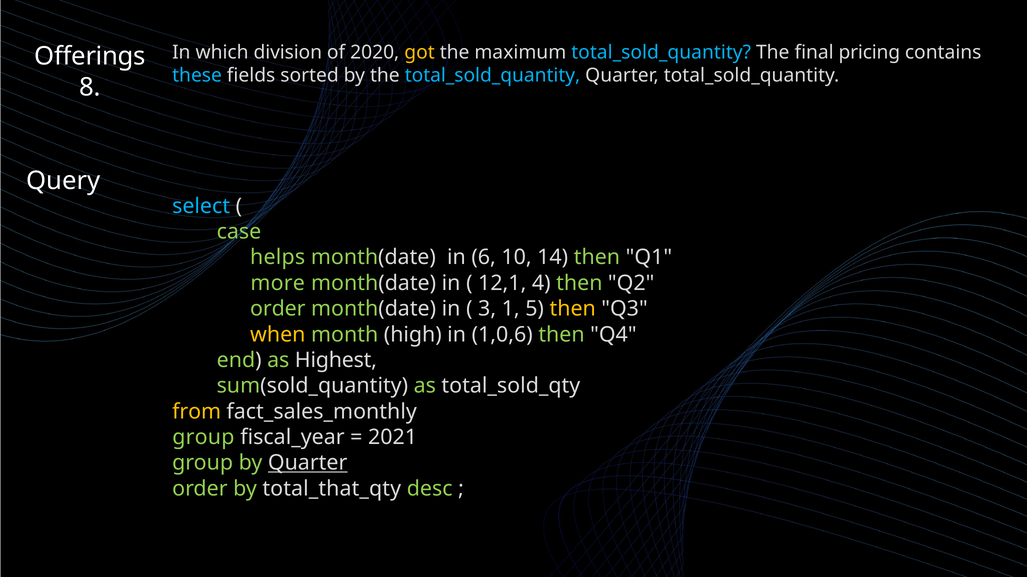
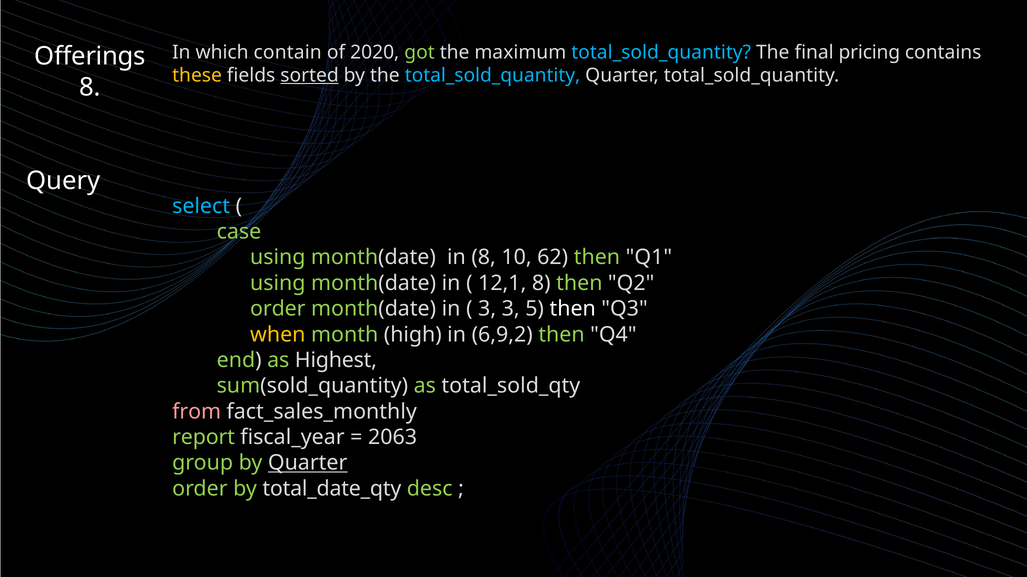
division: division -> contain (288, 52)
got colour: yellow -> light green (420, 52)
these colour: light blue -> yellow (197, 75)
sorted underline: none -> present (310, 75)
helps: helps -> using (278, 258)
in 6: 6 -> 8 (484, 258)
14: 14 -> 62 (553, 258)
more: more -> using (278, 283)
12,1 4: 4 -> 8 (541, 283)
3 1: 1 -> 3 (511, 309)
then colour: yellow -> white (573, 309)
1,0,6: 1,0,6 -> 6,9,2 (502, 335)
from colour: yellow -> pink (197, 412)
group: group -> report (204, 438)
2021: 2021 -> 2063 (393, 438)
total_that_qty: total_that_qty -> total_date_qty (332, 489)
